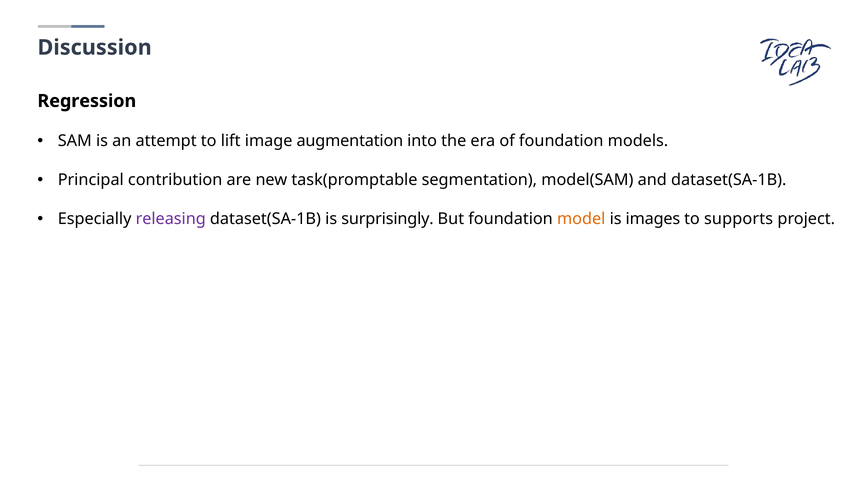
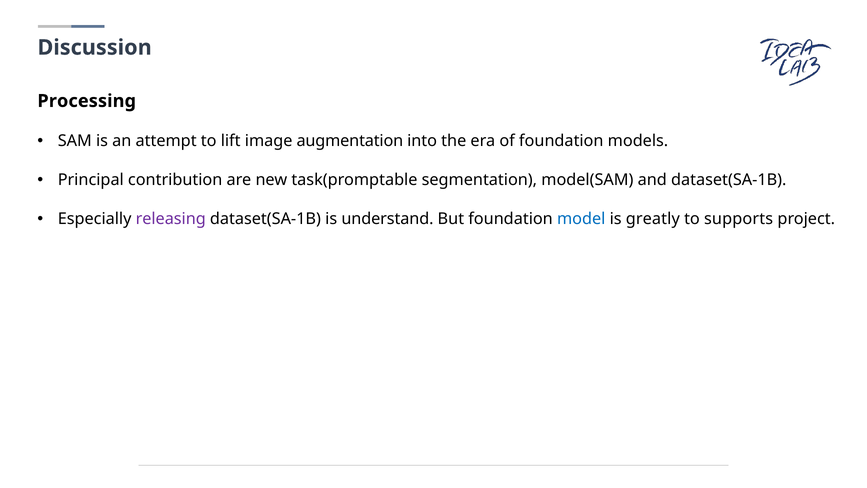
Regression: Regression -> Processing (87, 101)
surprisingly: surprisingly -> understand (387, 219)
model colour: orange -> blue (581, 219)
images: images -> greatly (653, 219)
